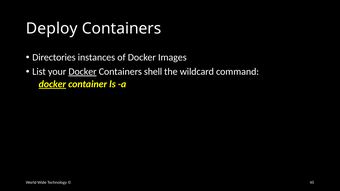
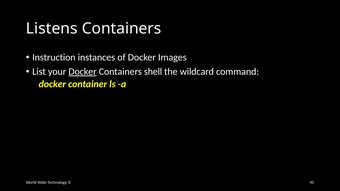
Deploy: Deploy -> Listens (52, 29)
Directories: Directories -> Instruction (54, 57)
docker underline: present -> none (52, 84)
